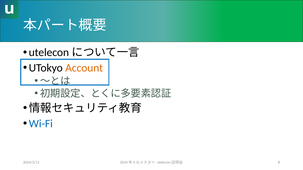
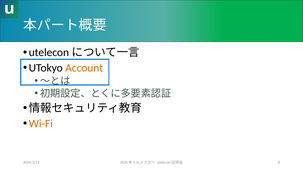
Wi-Fi colour: blue -> orange (41, 124)
